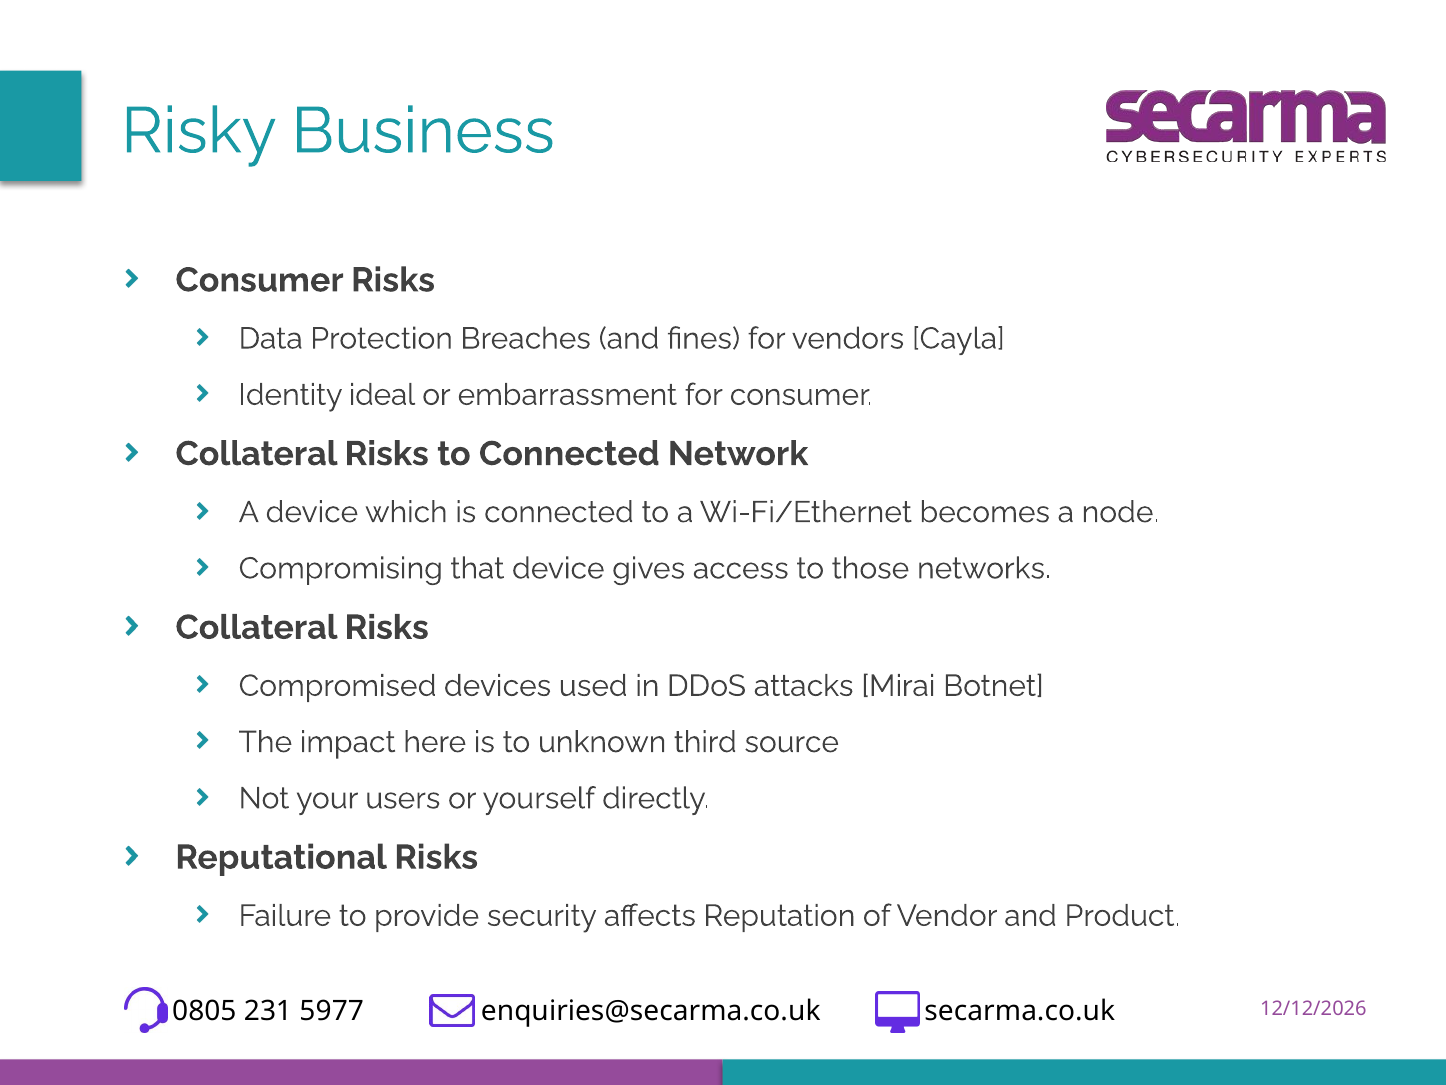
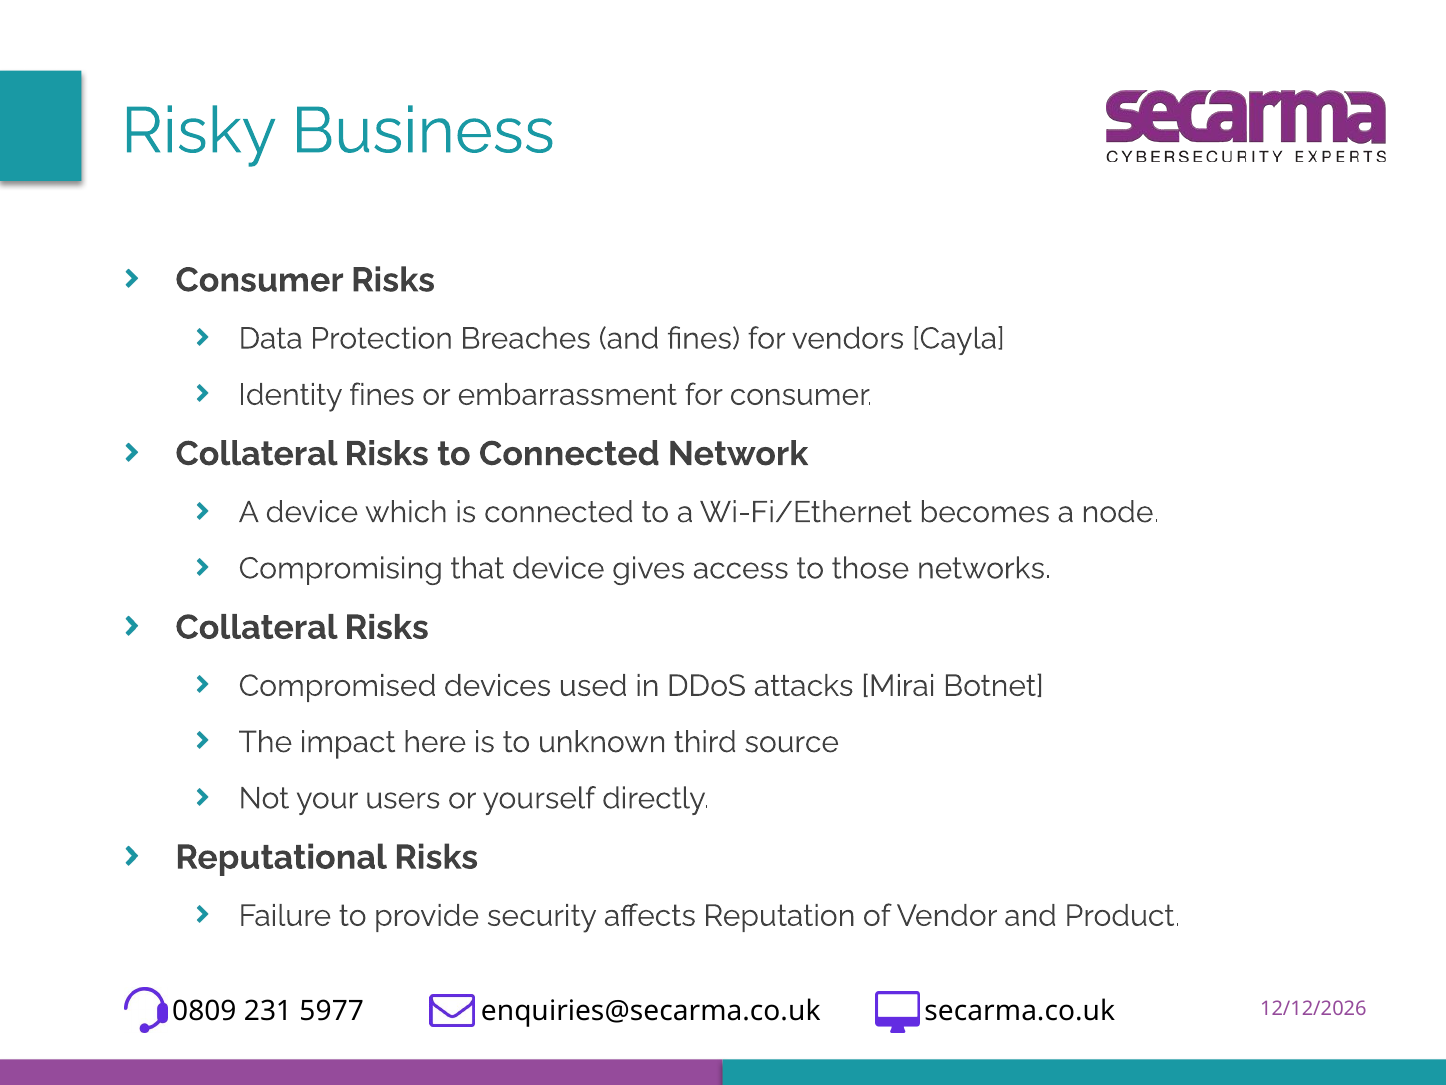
Identity ideal: ideal -> fines (382, 395)
0805: 0805 -> 0809 (204, 1011)
